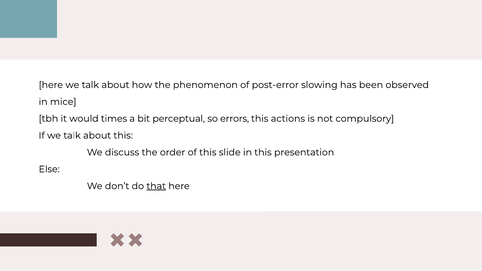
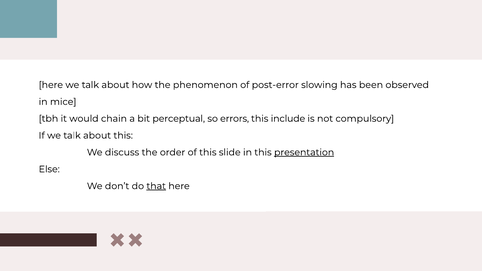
times: times -> chain (114, 119)
actions: actions -> include (288, 119)
presentation underline: none -> present (304, 152)
